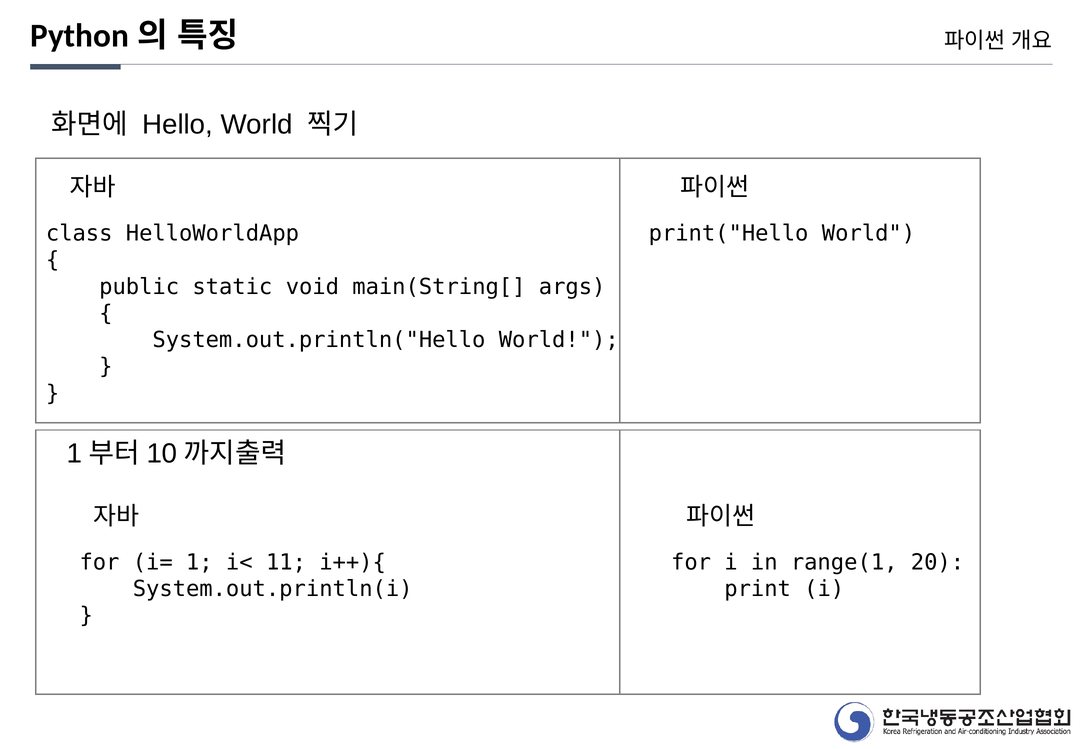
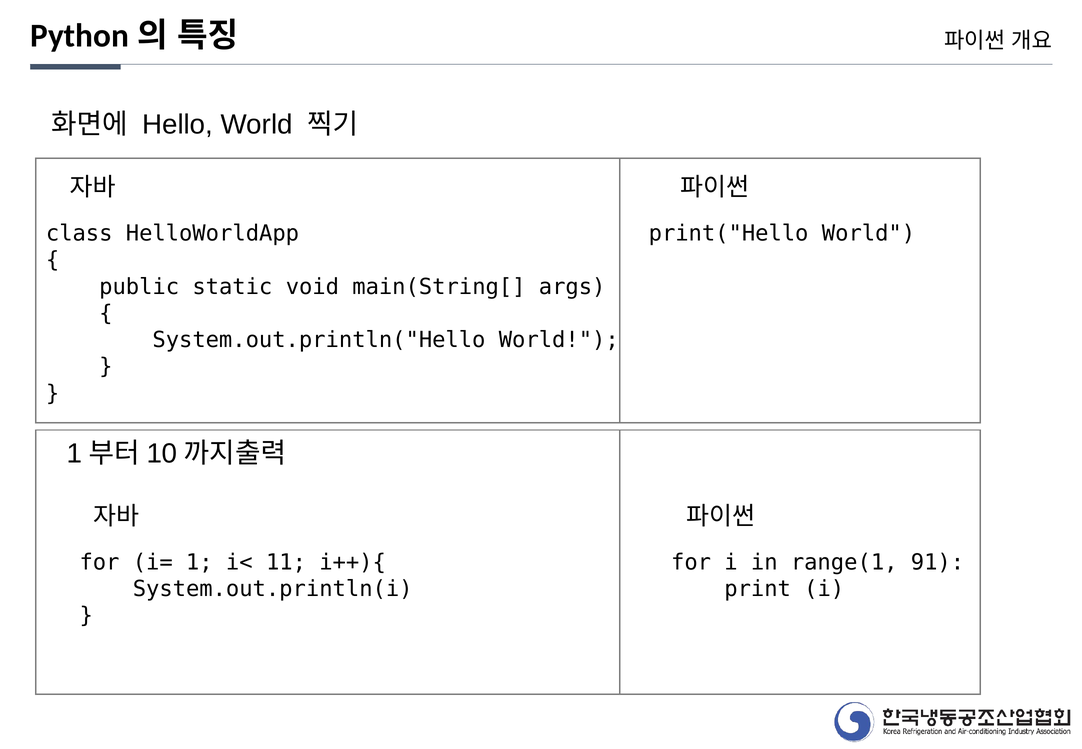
20: 20 -> 91 (937, 562)
